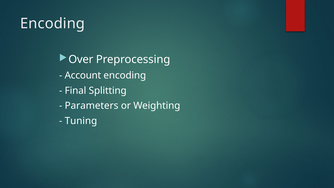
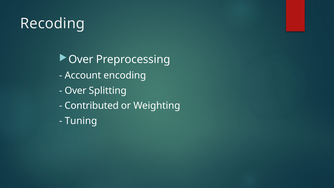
Encoding: Encoding -> Recoding (53, 23)
Final: Final -> Over (76, 91)
Parameters: Parameters -> Contributed (92, 106)
